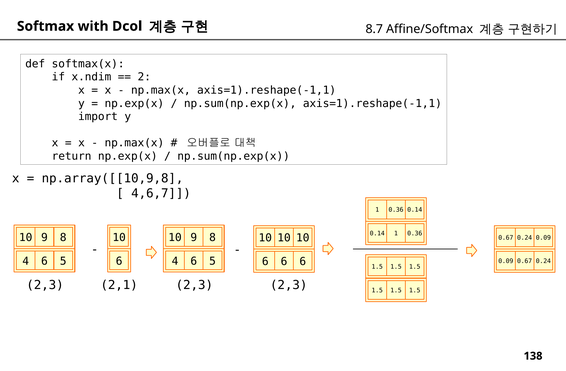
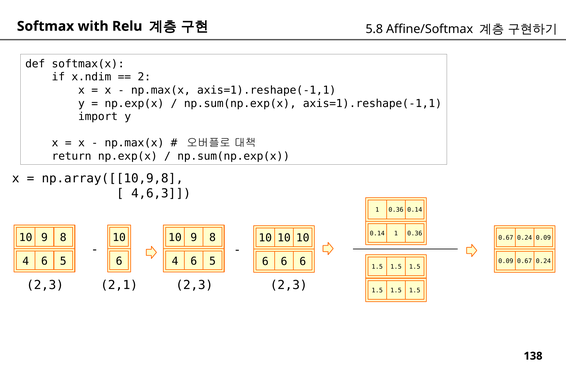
Dcol: Dcol -> Relu (127, 26)
8.7: 8.7 -> 5.8 (374, 29)
4,6,7: 4,6,7 -> 4,6,3 (161, 194)
